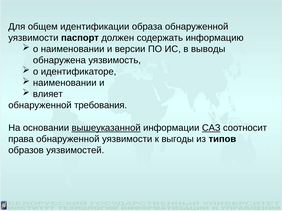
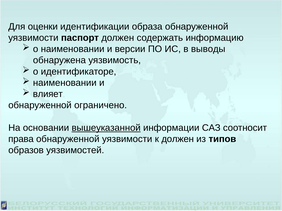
общем: общем -> оценки (43, 27)
требования: требования -> ограничено (101, 106)
САЗ underline: present -> none (211, 128)
к выгоды: выгоды -> должен (178, 139)
